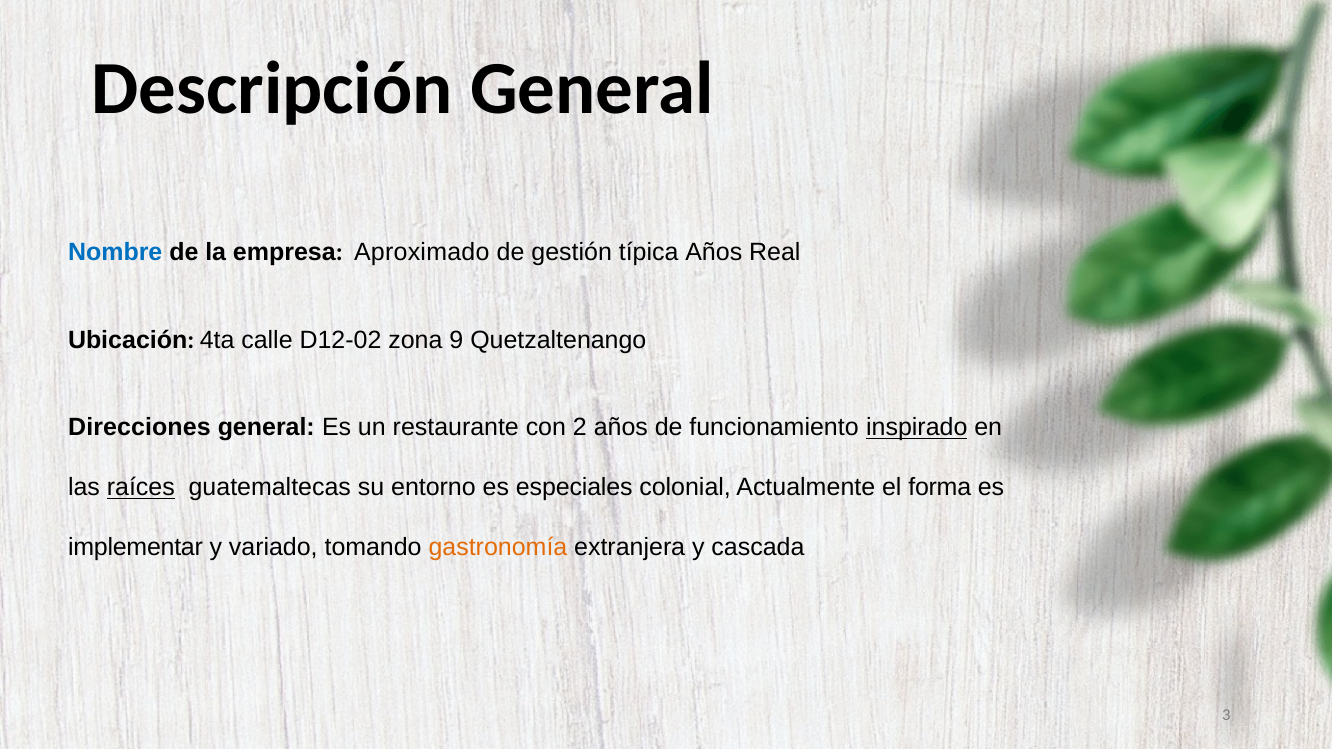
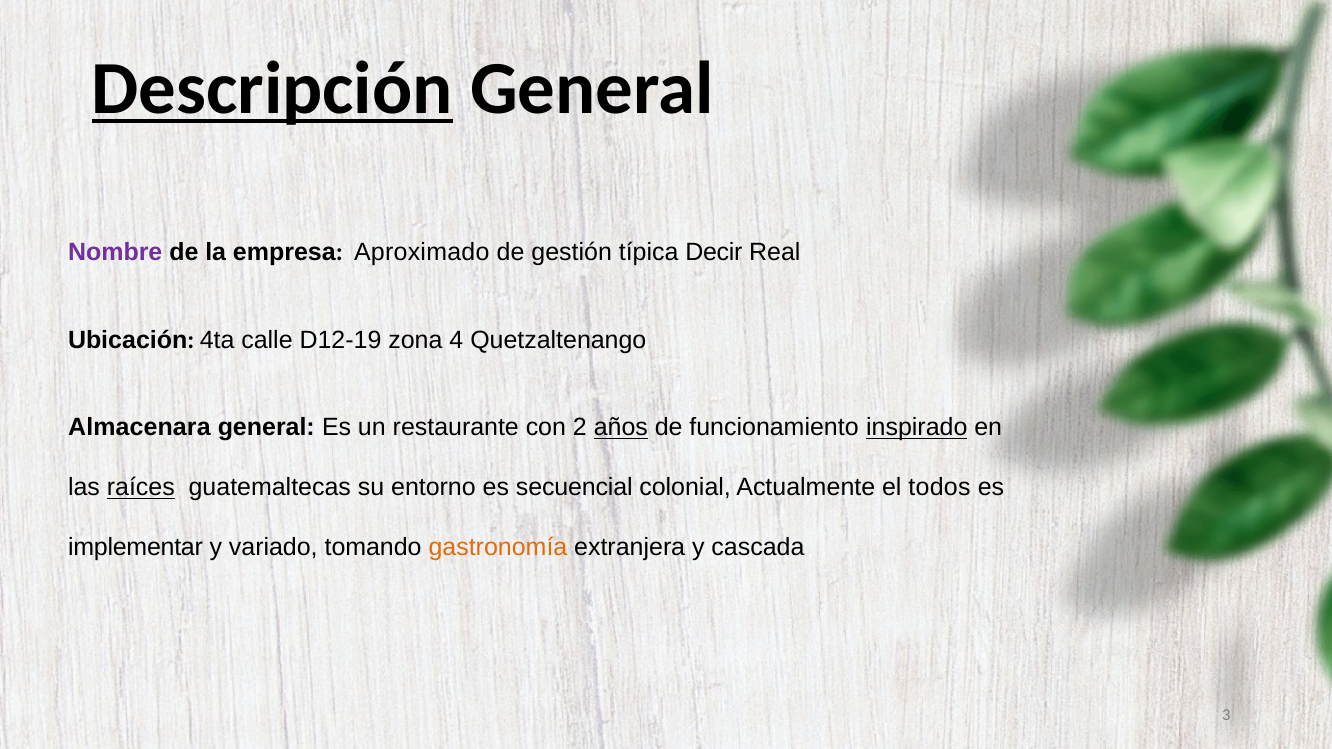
Descripción underline: none -> present (272, 89)
Nombre colour: blue -> purple (115, 252)
típica Años: Años -> Decir (714, 252)
D12-02: D12-02 -> D12-19 (341, 340)
9: 9 -> 4 (456, 340)
Direcciones: Direcciones -> Almacenara (139, 428)
años underline: none -> present (621, 428)
especiales: especiales -> secuencial (574, 488)
forma: forma -> todos (939, 488)
